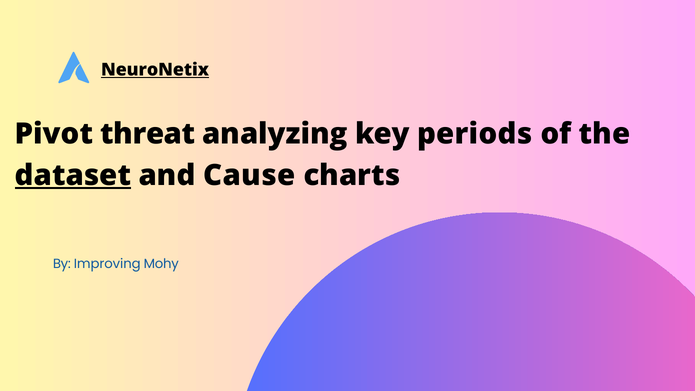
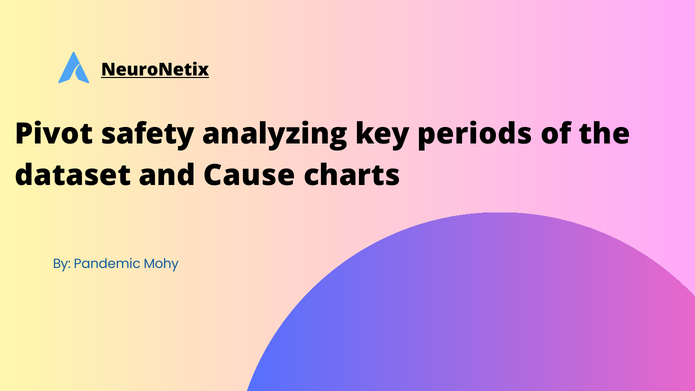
threat: threat -> safety (148, 134)
dataset underline: present -> none (73, 175)
Improving: Improving -> Pandemic (107, 264)
